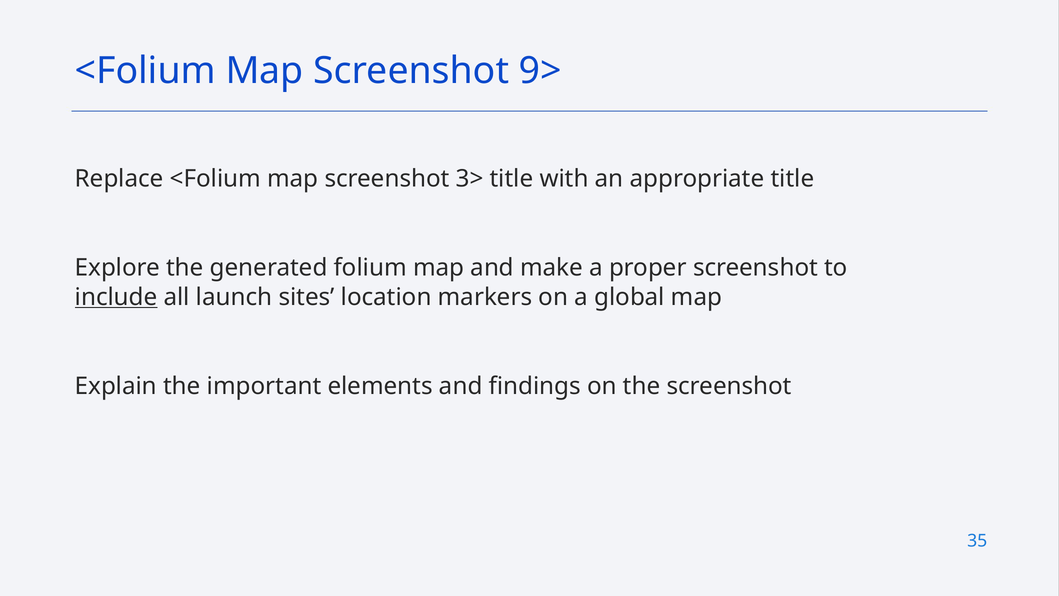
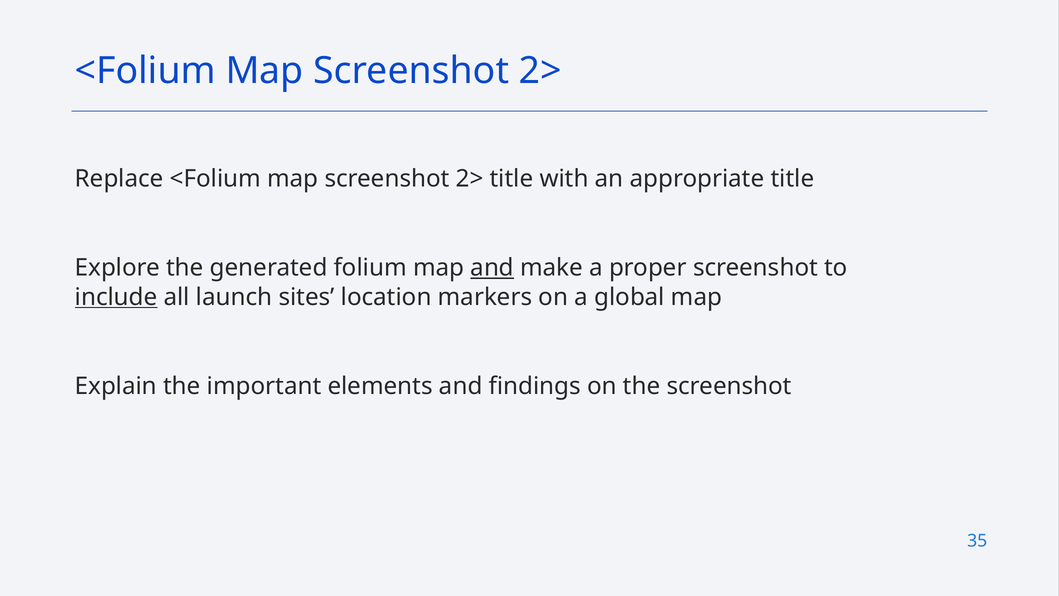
9>: 9> -> 2> (540, 71)
3>: 3> -> 2> (470, 179)
and underline: none -> present (492, 268)
